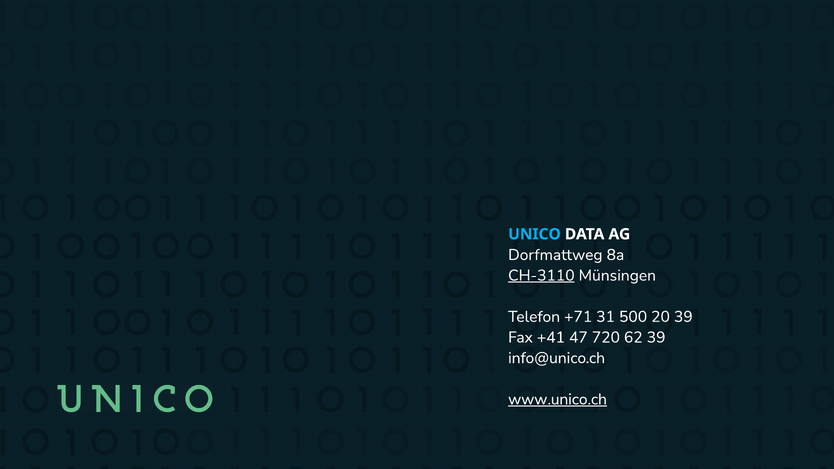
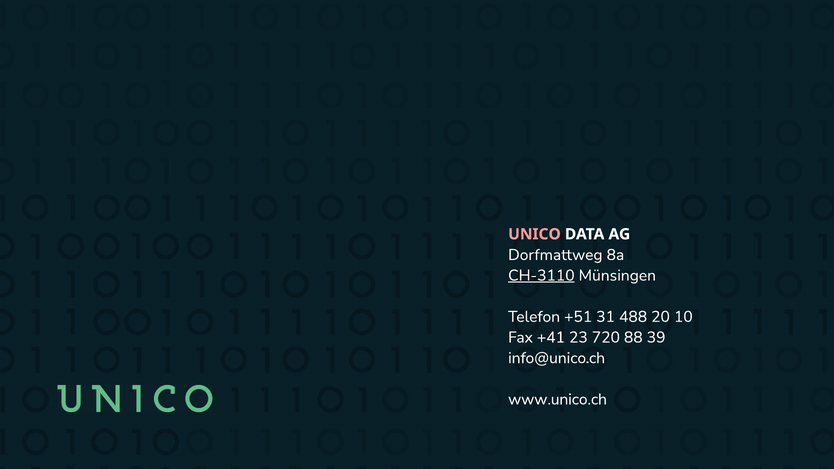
UNICO colour: light blue -> pink (534, 234)
+71: +71 -> +51 (578, 317)
500: 500 -> 488 (633, 317)
20 39: 39 -> 10 (683, 317)
47: 47 -> 23 (578, 337)
62: 62 -> 88 (633, 337)
www.unico.ch underline: present -> none (558, 399)
